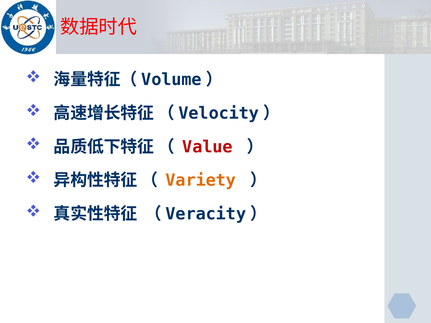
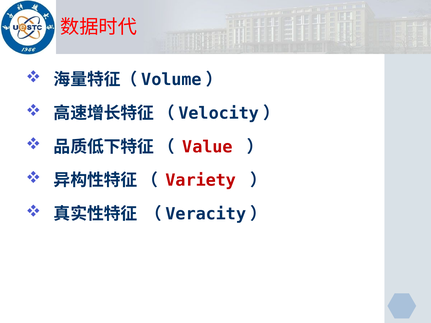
Variety colour: orange -> red (201, 180)
